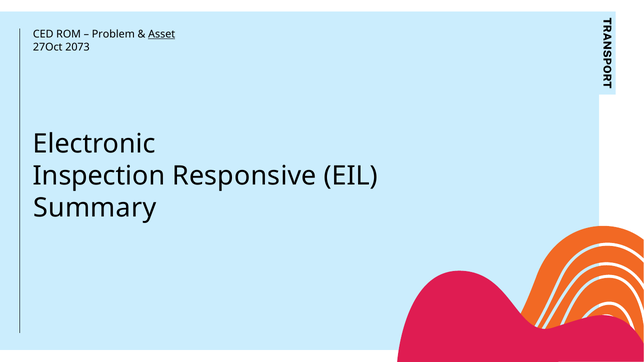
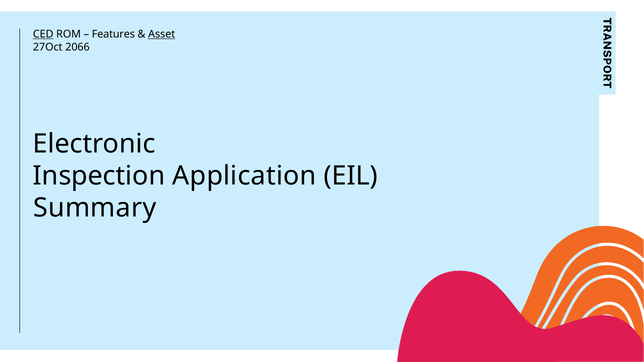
CED underline: none -> present (43, 34)
Problem: Problem -> Features (113, 34)
2073: 2073 -> 2066 (78, 47)
Responsive: Responsive -> Application (244, 176)
